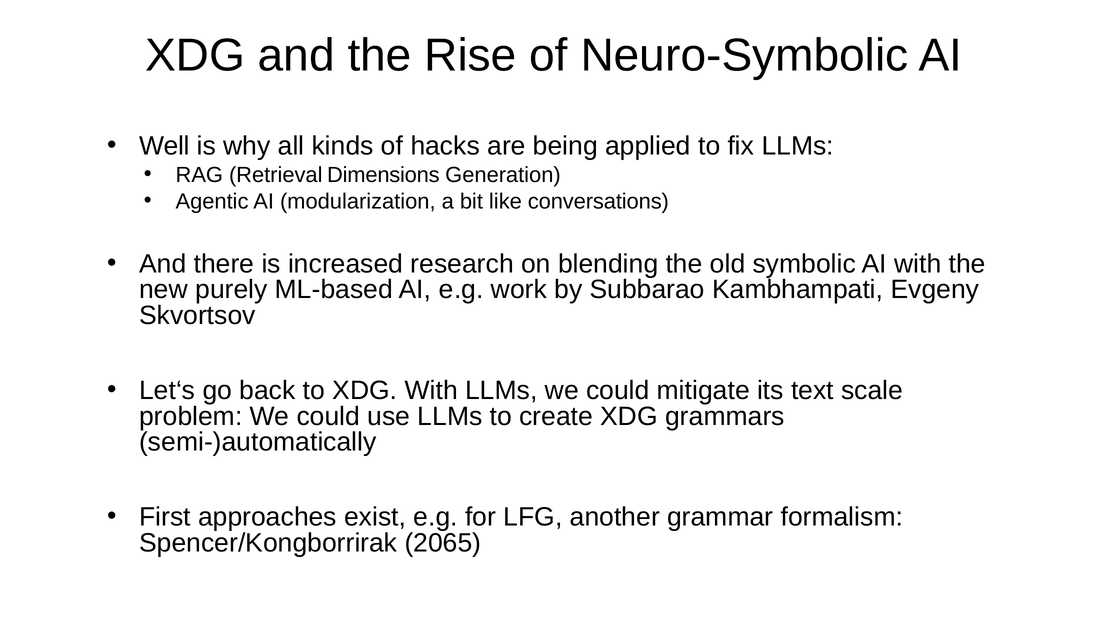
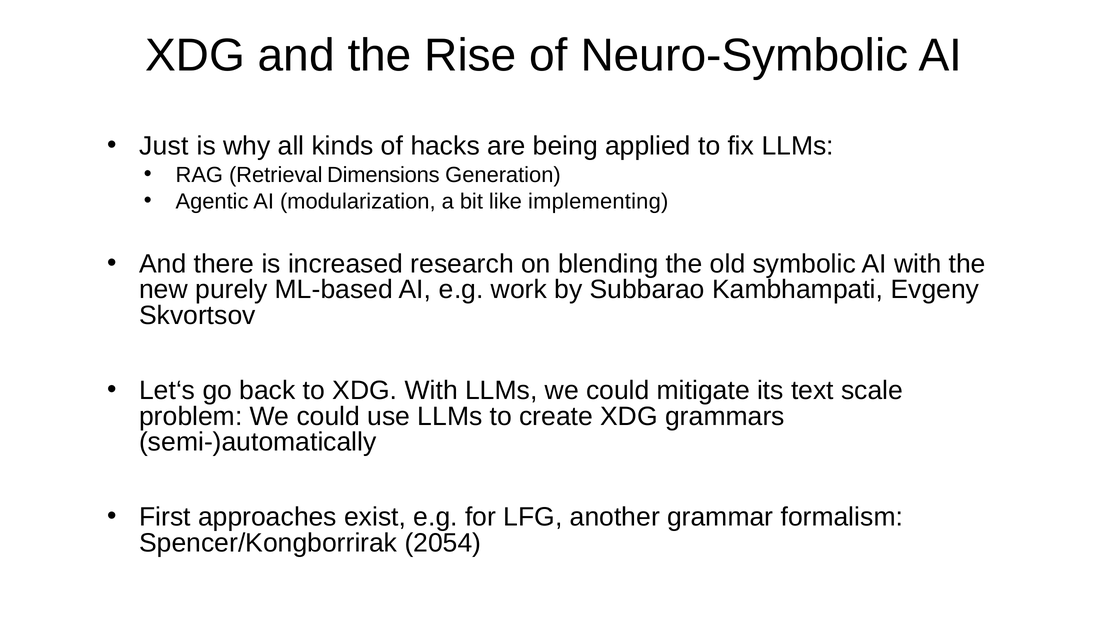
Well: Well -> Just (164, 146)
conversations: conversations -> implementing (598, 201)
2065: 2065 -> 2054 (443, 543)
